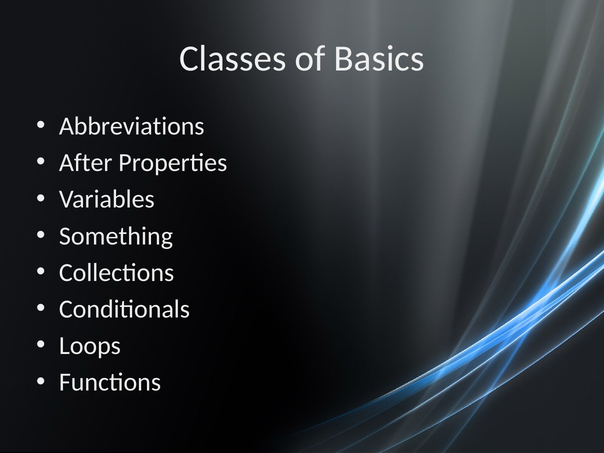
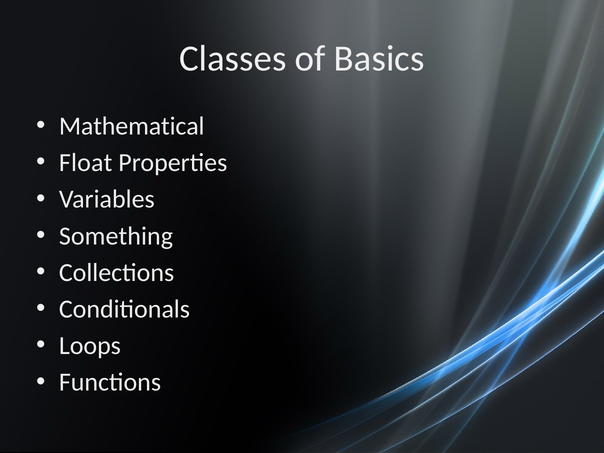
Abbreviations: Abbreviations -> Mathematical (132, 126)
After: After -> Float (86, 163)
